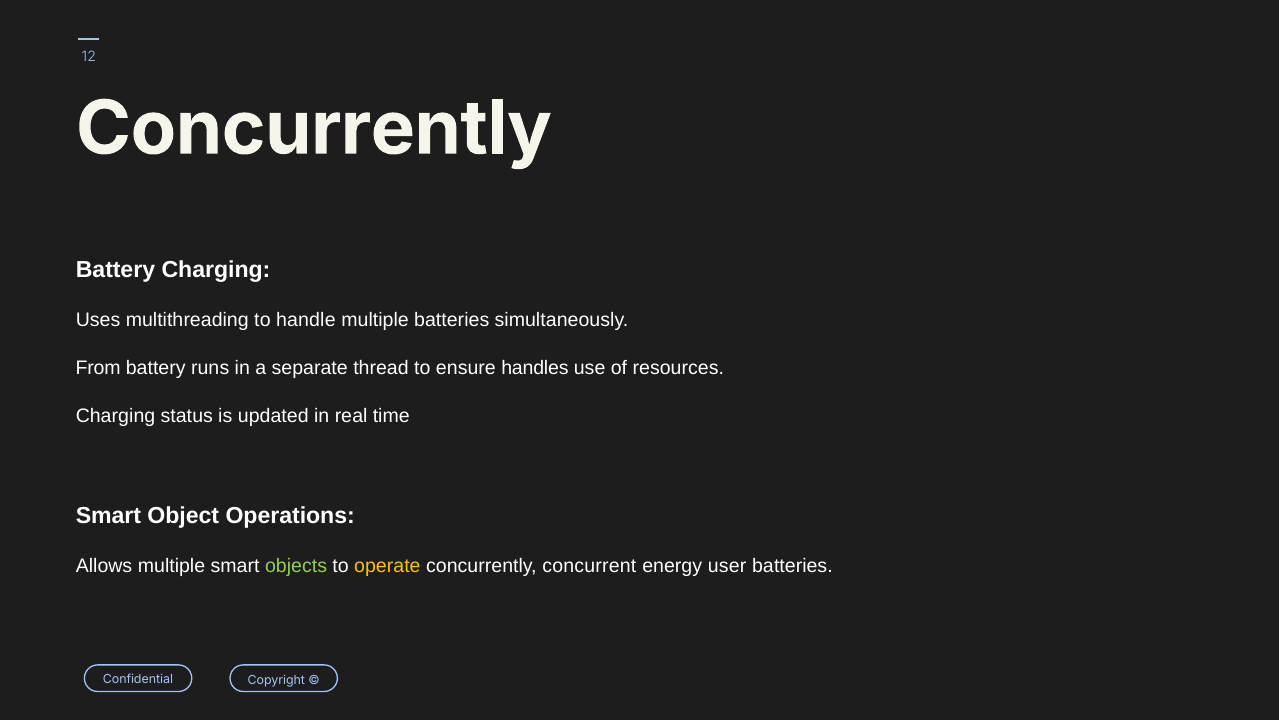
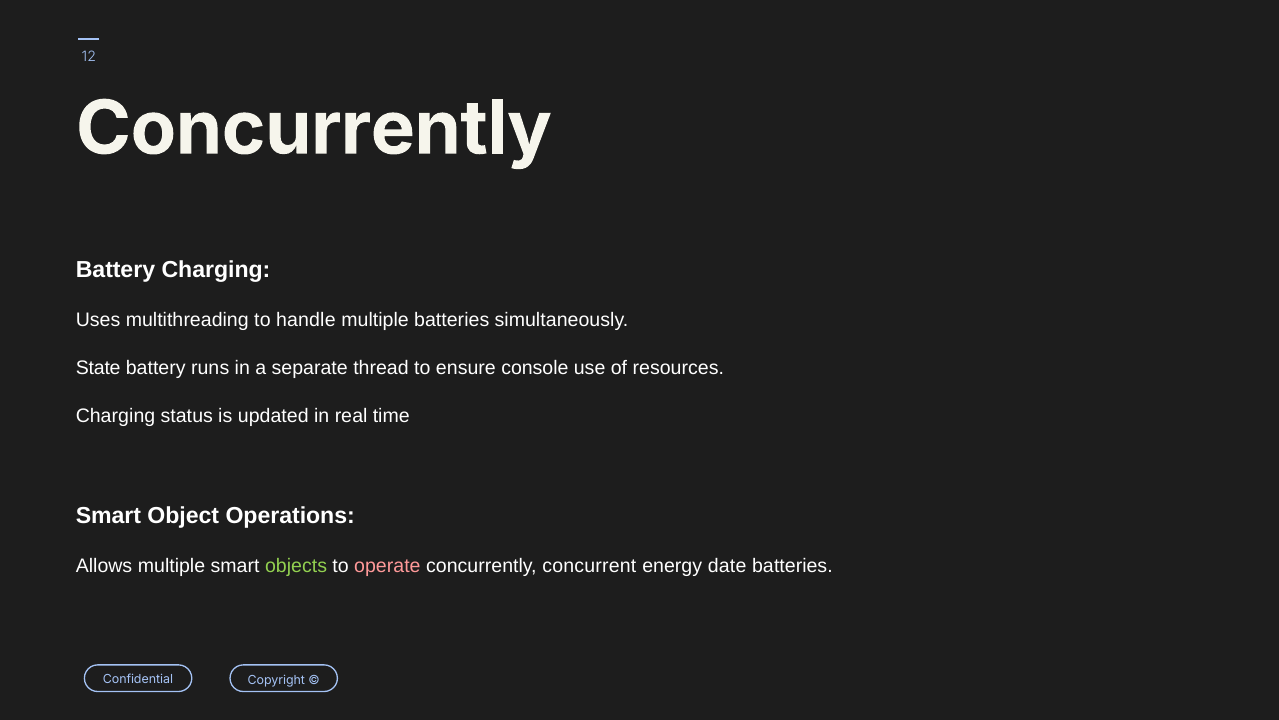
From: From -> State (98, 368)
handles: handles -> console (535, 368)
operate colour: yellow -> pink (387, 566)
user: user -> date (727, 566)
